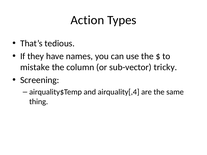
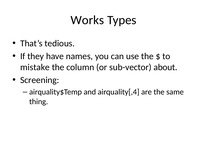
Action: Action -> Works (87, 20)
tricky: tricky -> about (166, 67)
